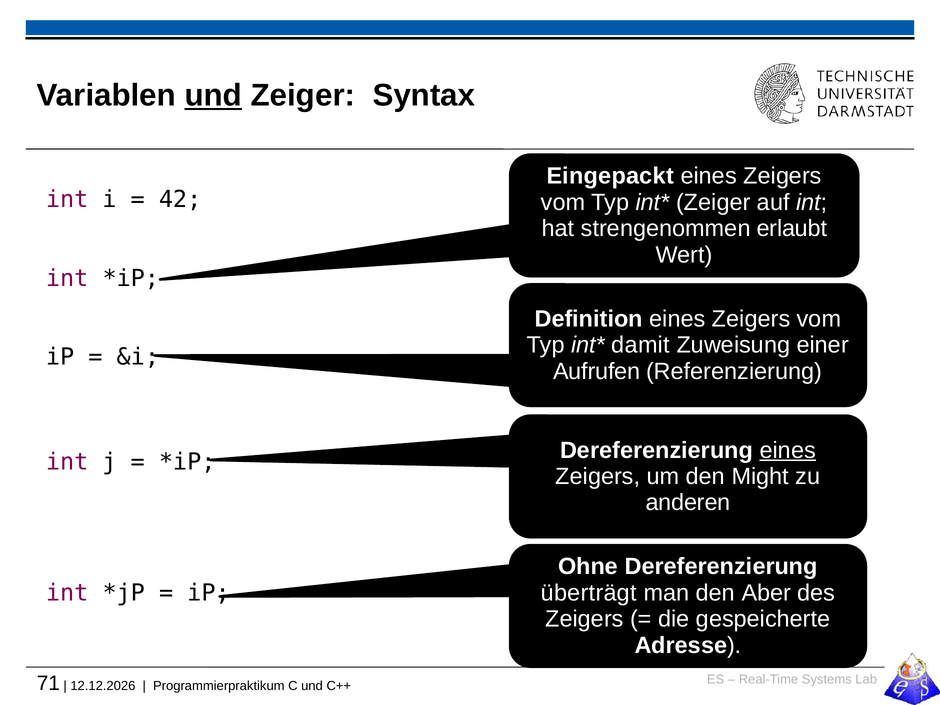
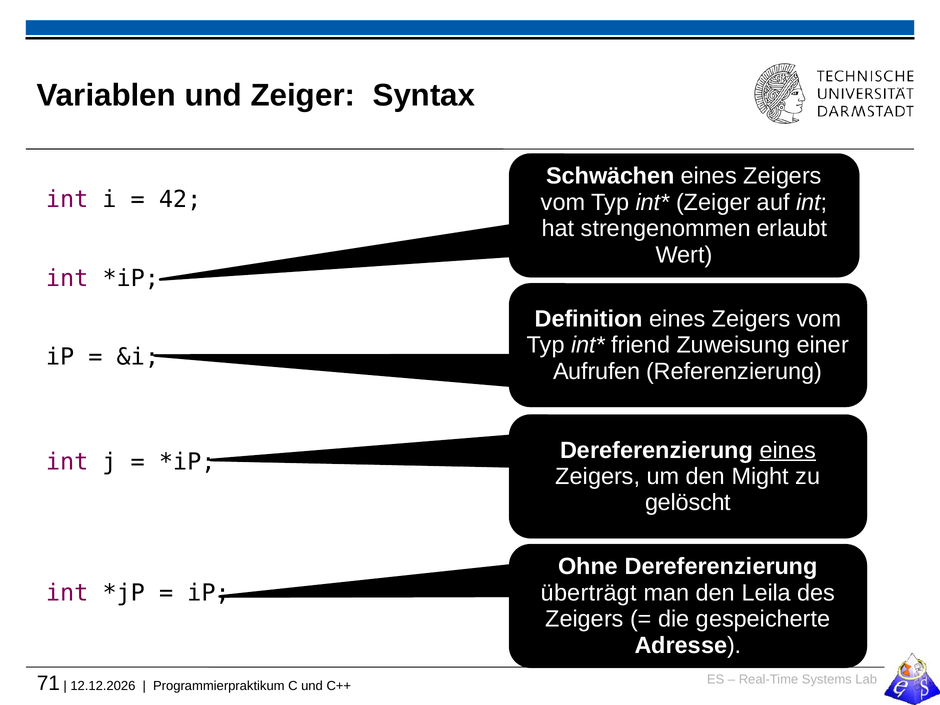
und underline: present -> none (213, 95)
Eingepackt: Eingepackt -> Schwächen (610, 176)
damit: damit -> friend (641, 345)
anderen: anderen -> gelöscht (688, 503)
Aber: Aber -> Leila (766, 593)
